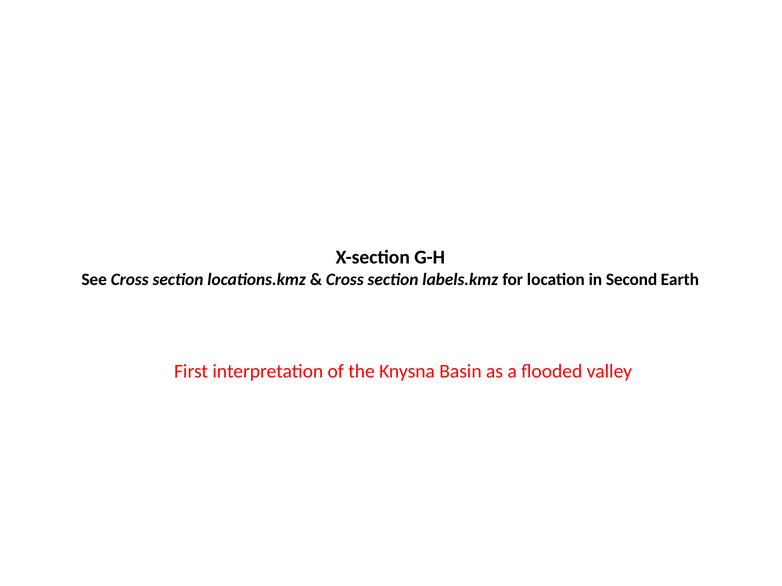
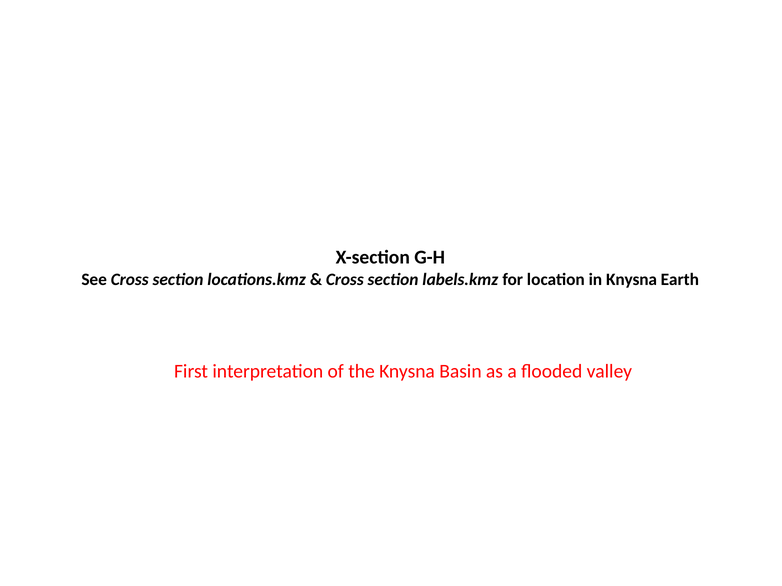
in Second: Second -> Knysna (632, 280)
